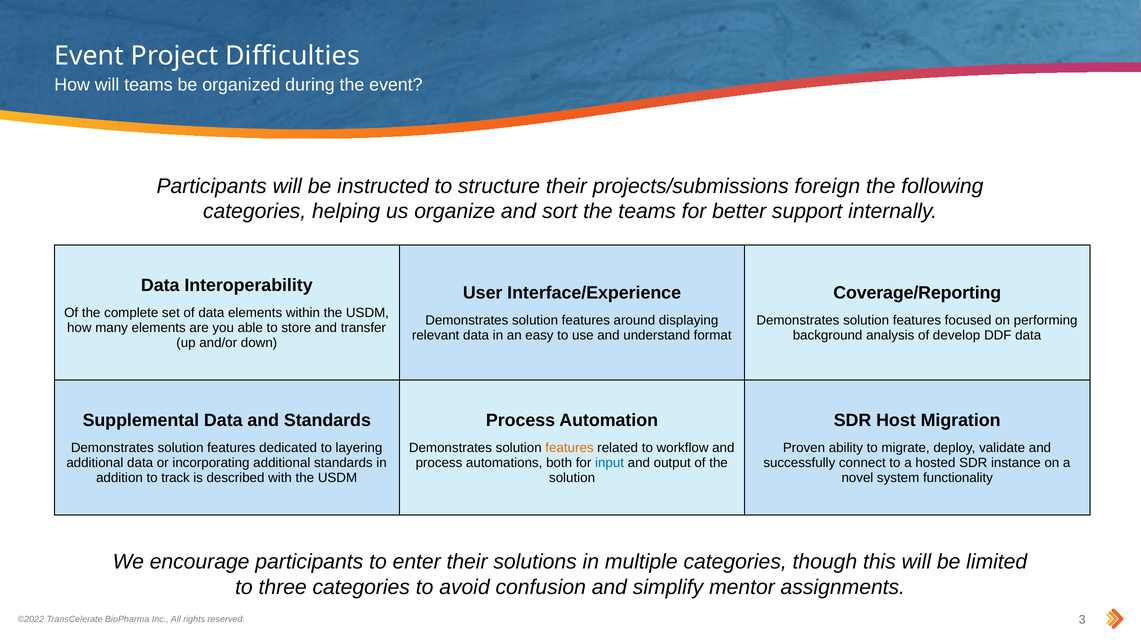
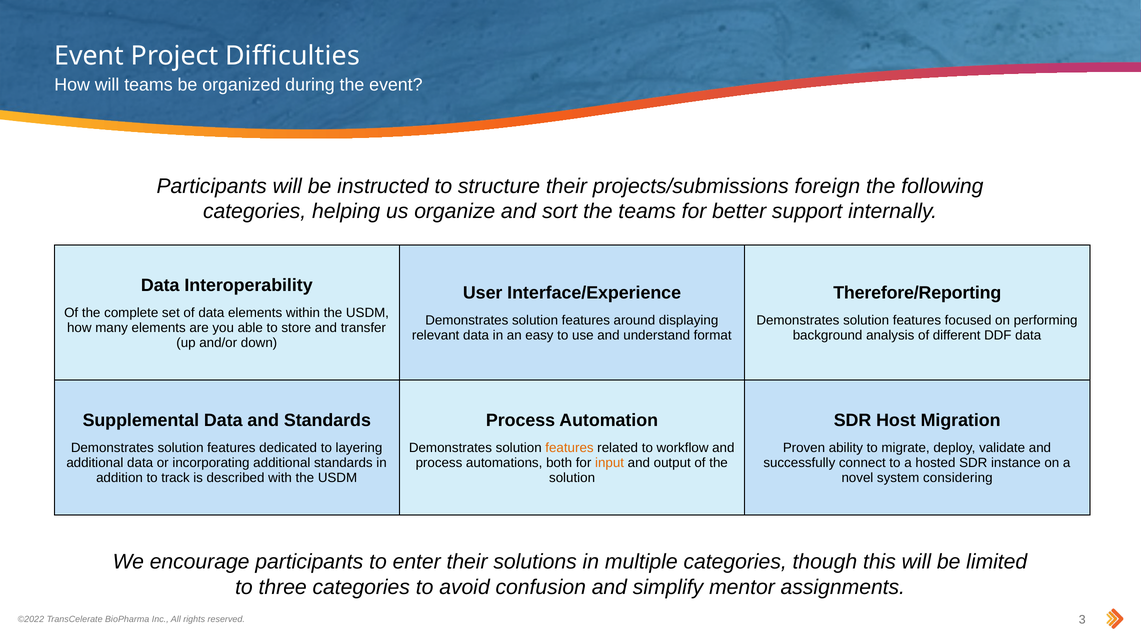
Coverage/Reporting: Coverage/Reporting -> Therefore/Reporting (917, 293)
develop: develop -> different (957, 335)
input colour: blue -> orange (610, 463)
functionality: functionality -> considering (958, 477)
